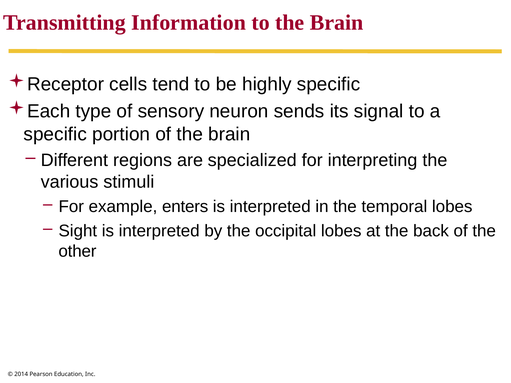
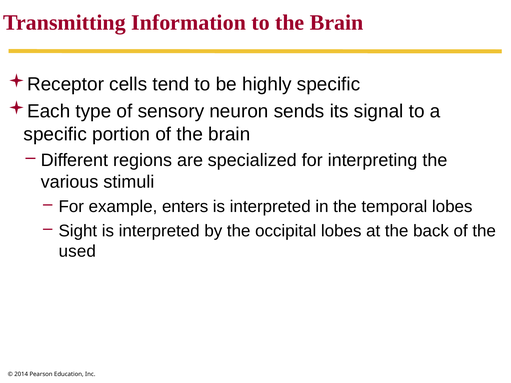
other: other -> used (77, 251)
